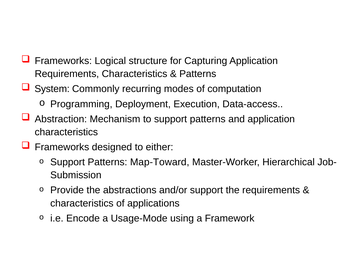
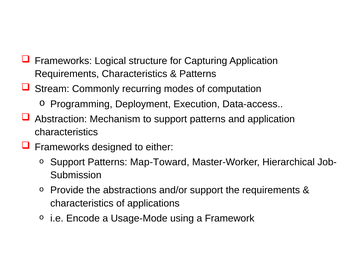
System: System -> Stream (52, 89)
